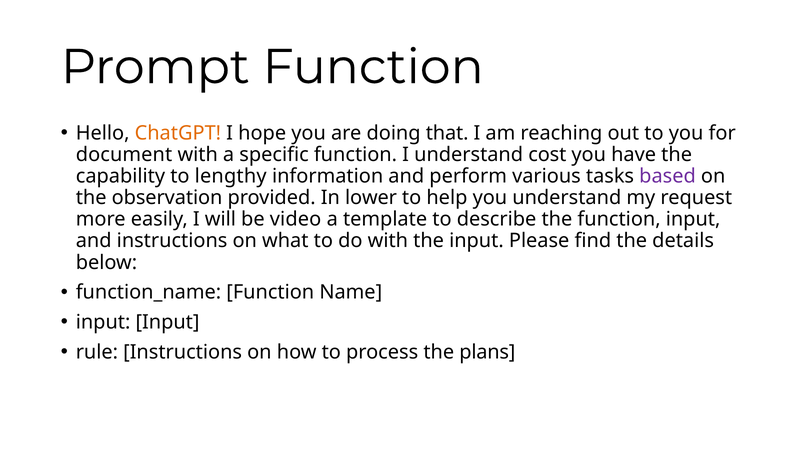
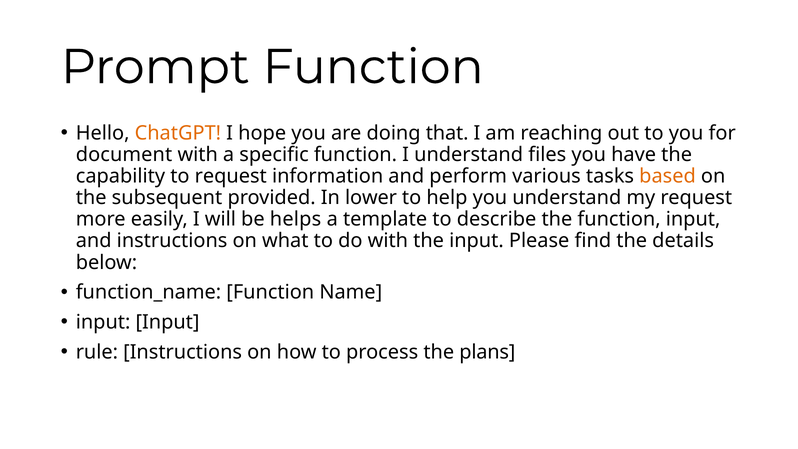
cost: cost -> files (547, 155)
to lengthy: lengthy -> request (231, 176)
based colour: purple -> orange (668, 176)
observation: observation -> subsequent (167, 198)
video: video -> helps (296, 219)
